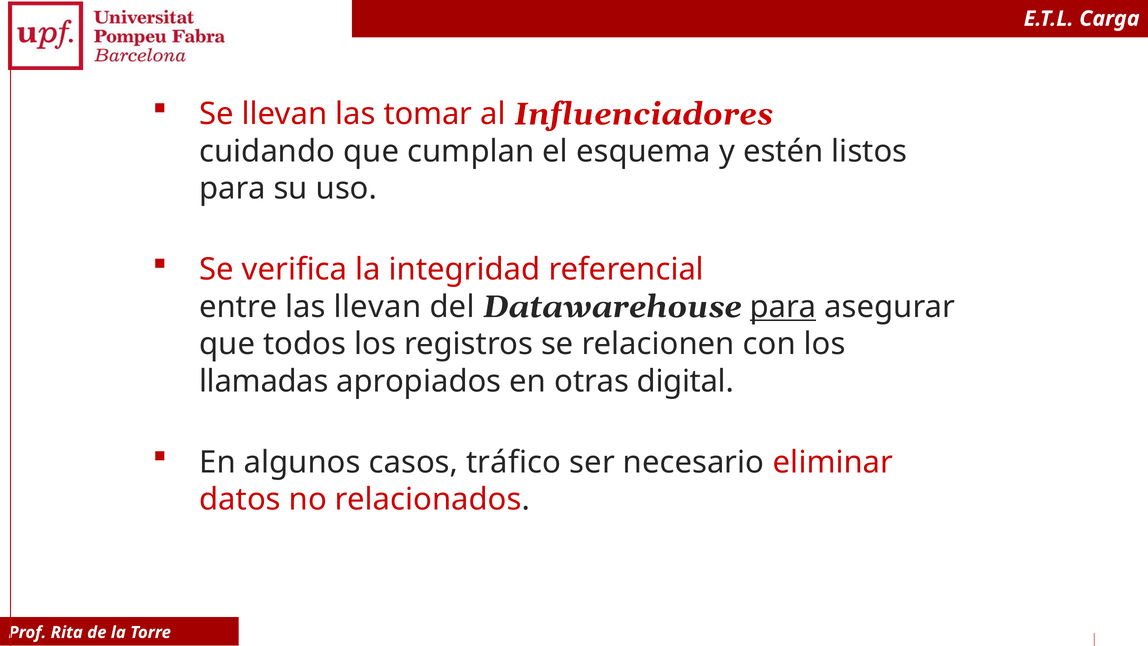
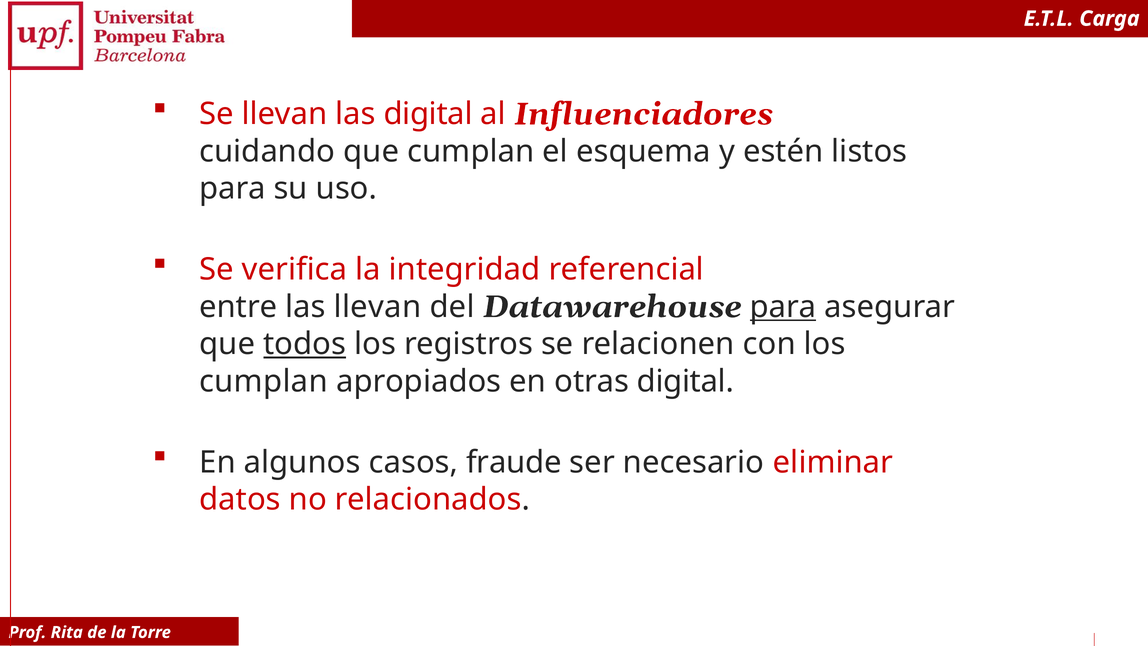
las tomar: tomar -> digital (428, 114)
todos underline: none -> present (305, 344)
llamadas: llamadas -> cumplan (264, 381)
tráfico: tráfico -> fraude (514, 462)
